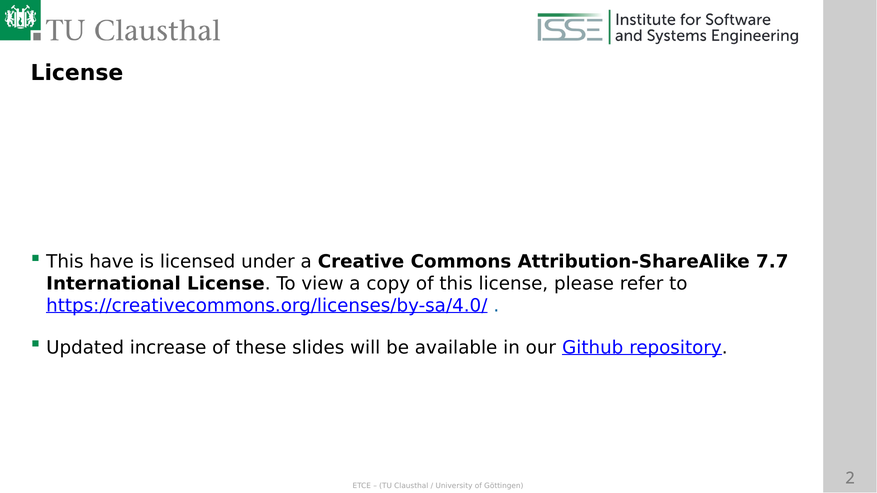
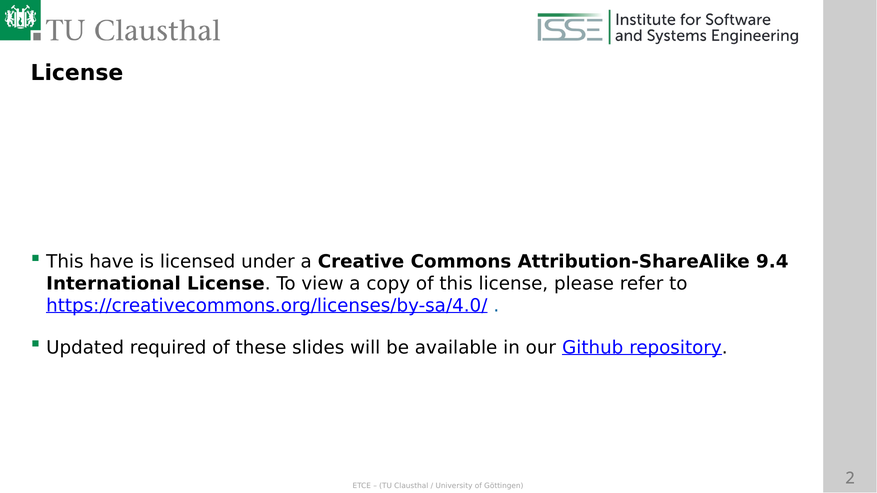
7.7: 7.7 -> 9.4 (772, 262)
increase: increase -> required (168, 348)
